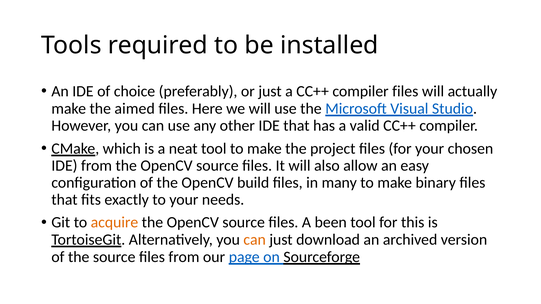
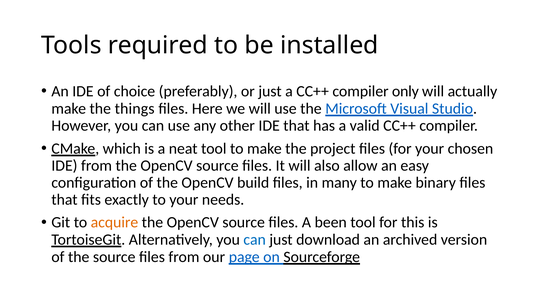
compiler files: files -> only (405, 91)
aimed: aimed -> things (135, 109)
can colour: orange -> blue (255, 240)
